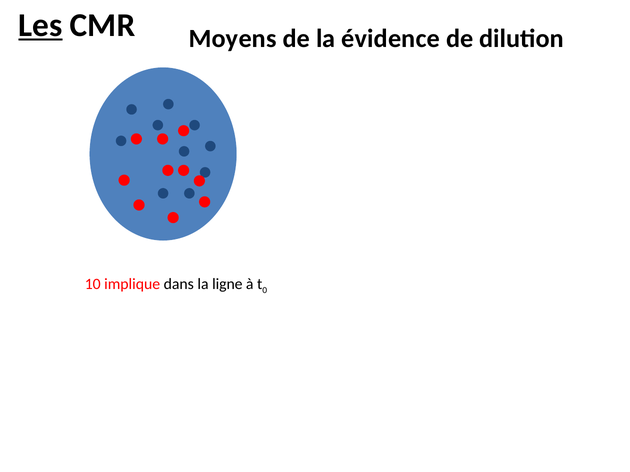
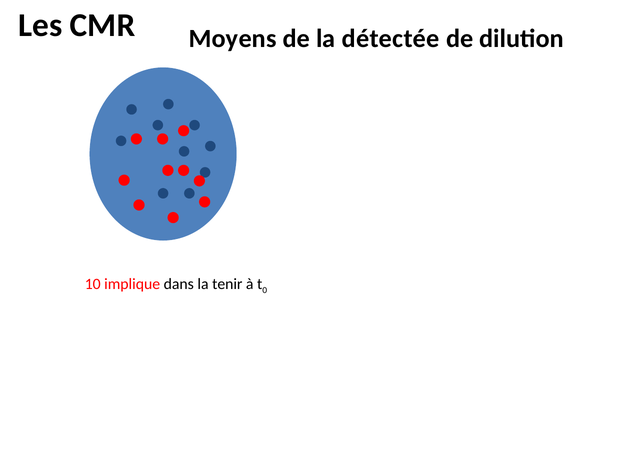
Les underline: present -> none (40, 25)
évidence: évidence -> détectée (391, 39)
ligne: ligne -> tenir (227, 285)
